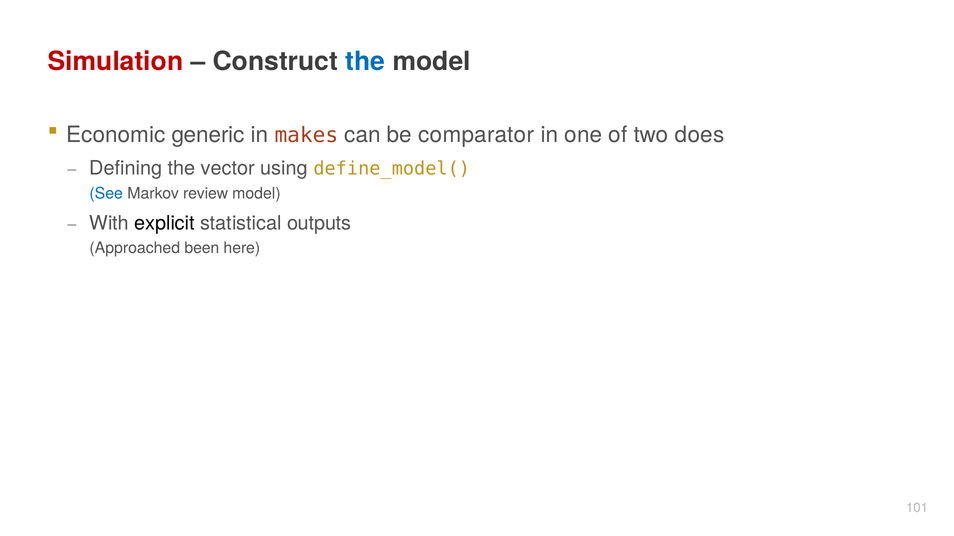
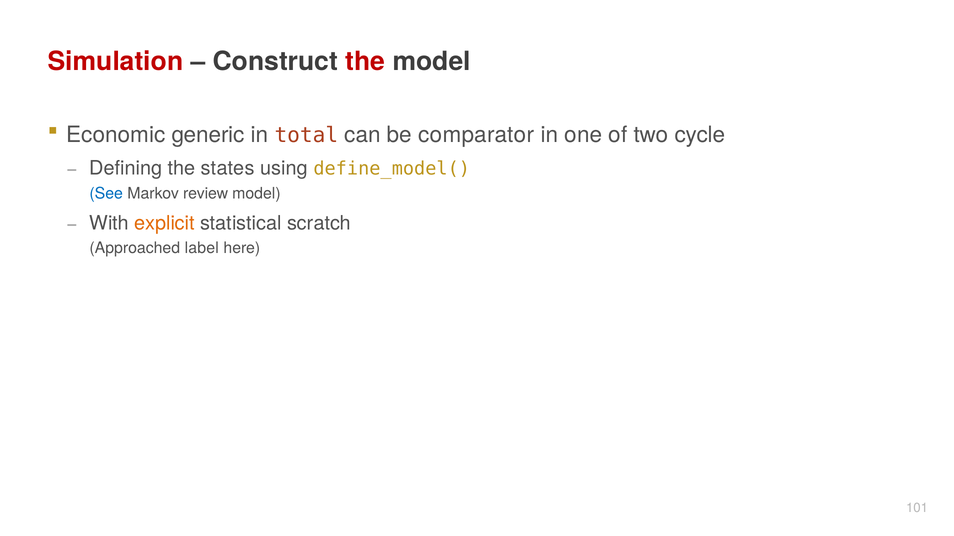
the colour: blue -> red (365, 61)
makes: makes -> total (306, 136)
does: does -> cycle (700, 135)
vector: vector -> states (228, 168)
explicit colour: black -> orange (165, 223)
outputs: outputs -> scratch (319, 223)
been: been -> label (202, 248)
